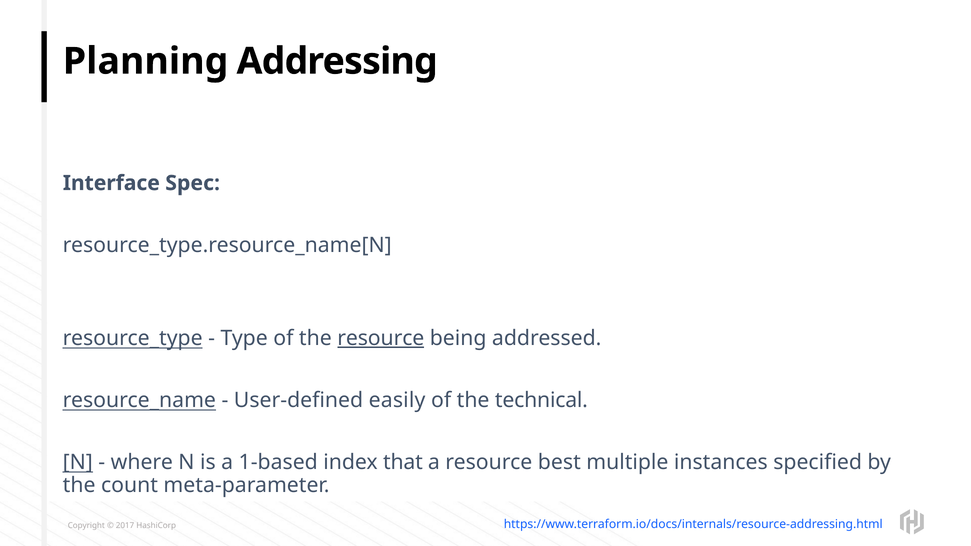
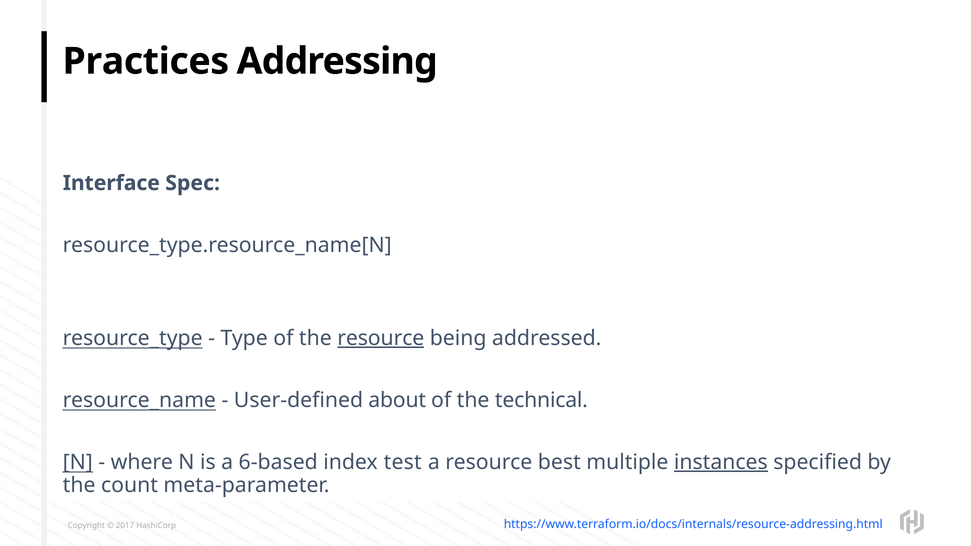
Planning: Planning -> Practices (146, 61)
easily: easily -> about (397, 400)
1-based: 1-based -> 6-based (278, 462)
that: that -> test (403, 462)
instances underline: none -> present (721, 462)
